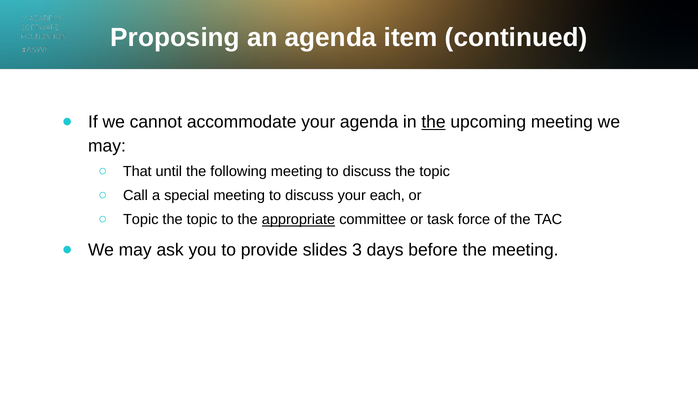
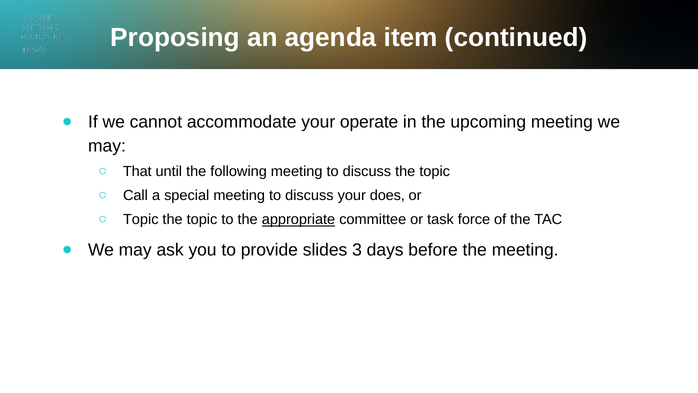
your agenda: agenda -> operate (369, 122)
the underline: present -> none (434, 122)
each: each -> does (387, 195)
